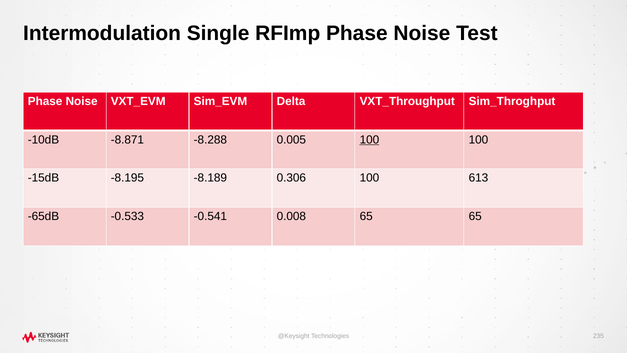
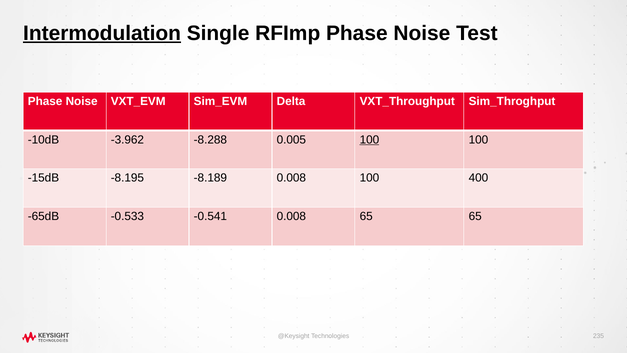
Intermodulation underline: none -> present (102, 33)
-8.871: -8.871 -> -3.962 (127, 140)
-8.189 0.306: 0.306 -> 0.008 (291, 178)
613: 613 -> 400 (478, 178)
